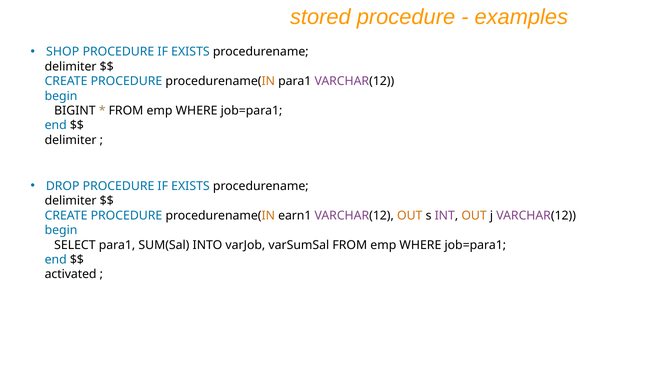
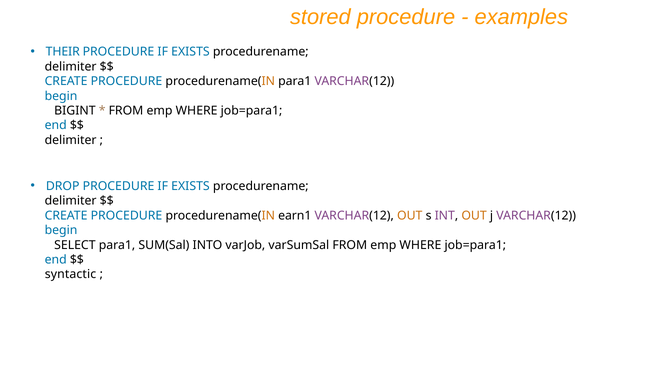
SHOP: SHOP -> THEIR (63, 52)
activated: activated -> syntactic (71, 275)
